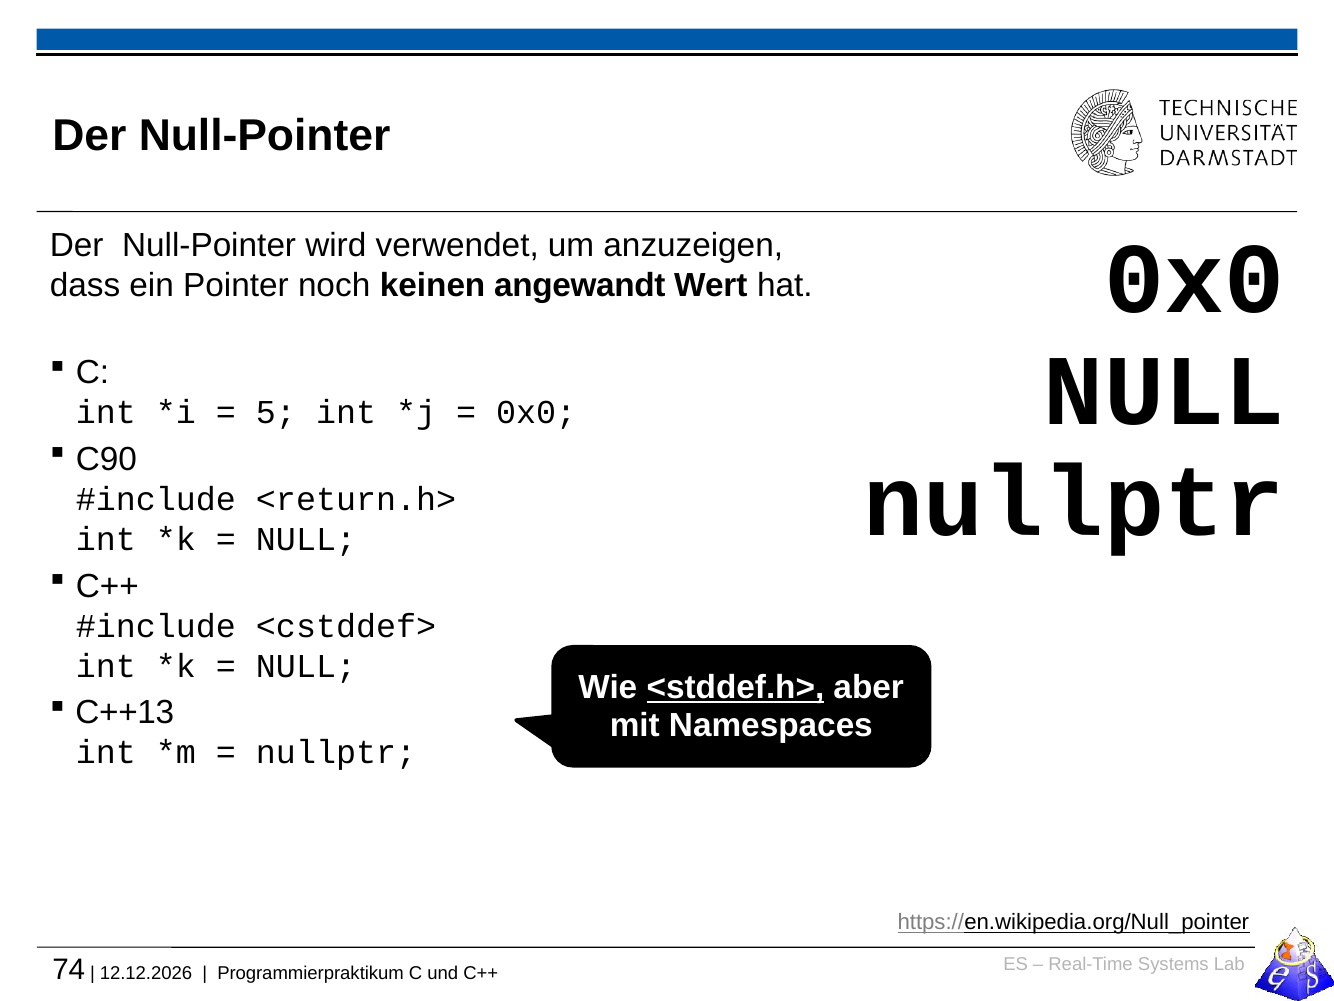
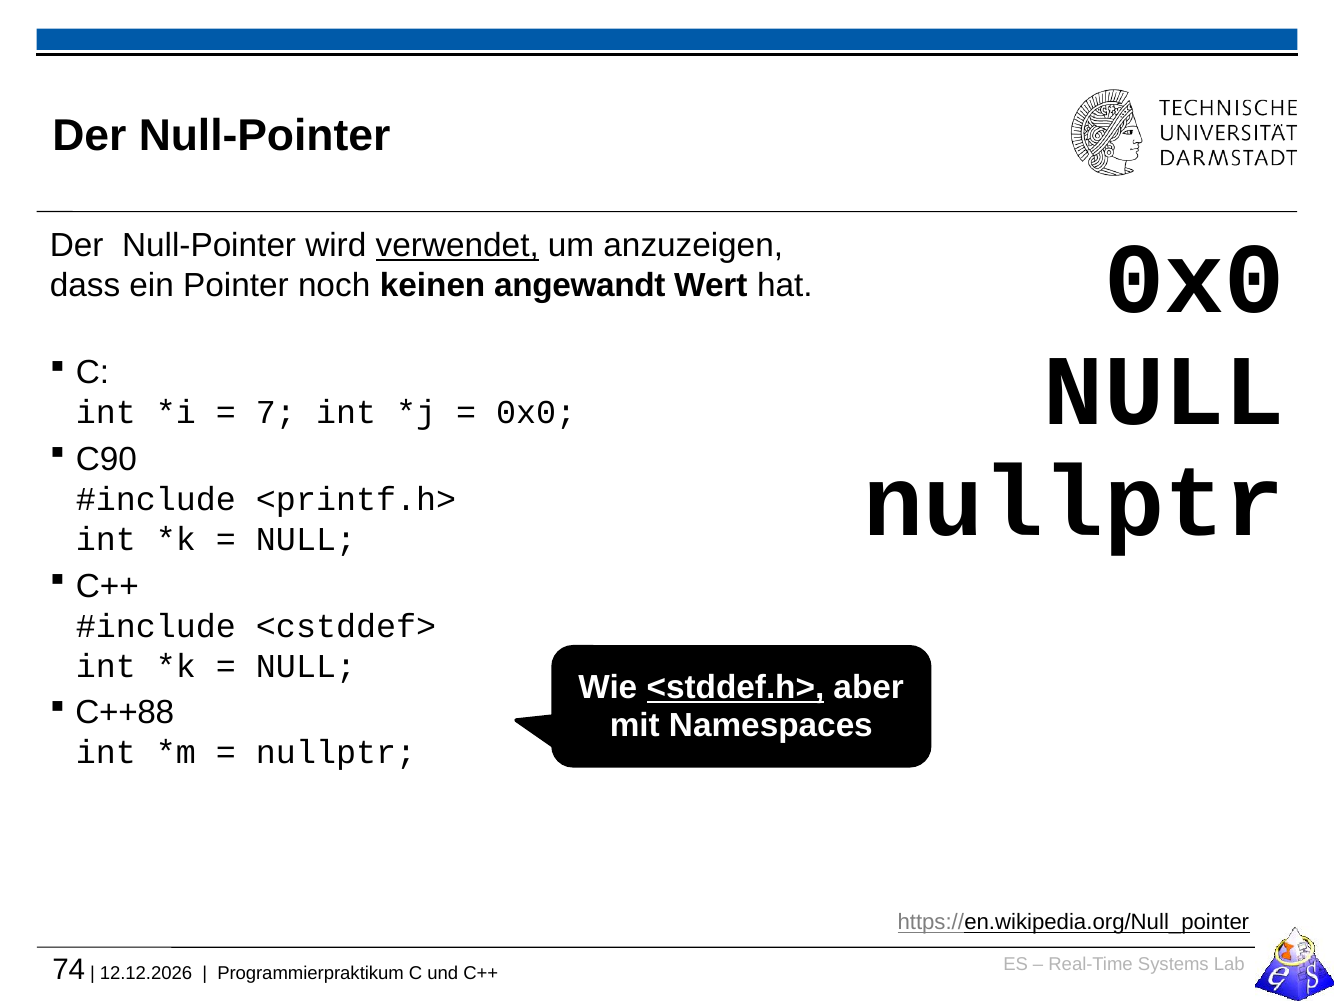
verwendet underline: none -> present (457, 246)
5: 5 -> 7 (276, 412)
<return.h>: <return.h> -> <printf.h> (356, 499)
C++13: C++13 -> C++88 (125, 712)
